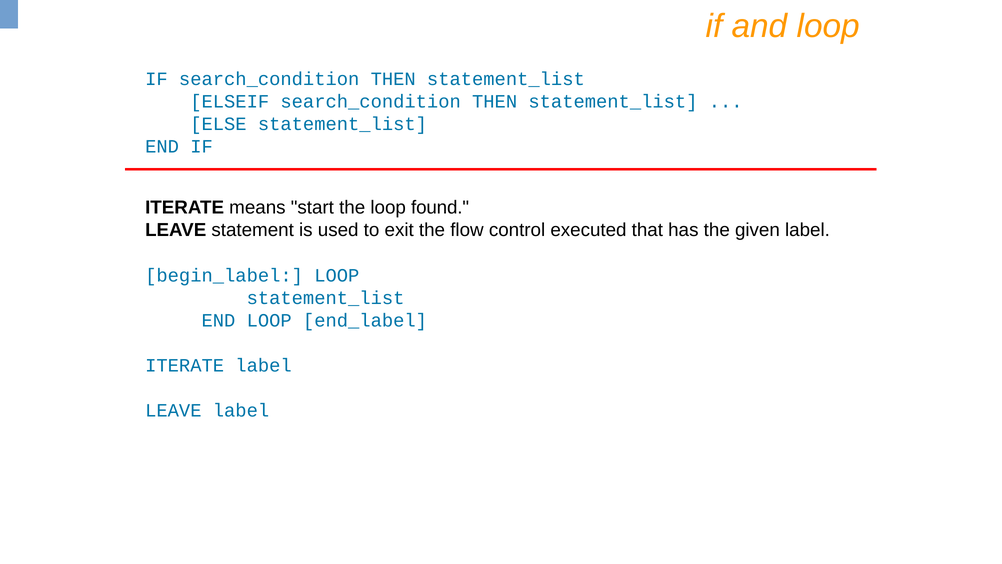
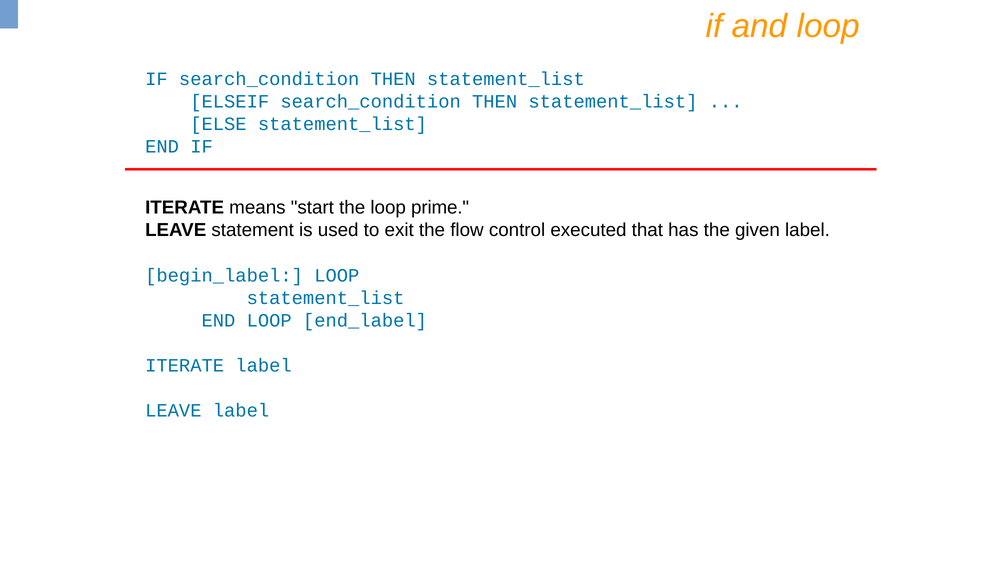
found: found -> prime (440, 207)
